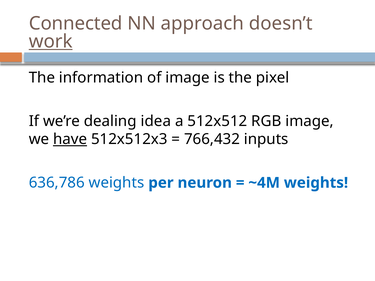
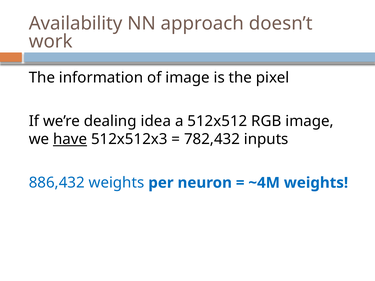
Connected: Connected -> Availability (76, 23)
work underline: present -> none (51, 41)
766,432: 766,432 -> 782,432 (212, 139)
636,786: 636,786 -> 886,432 (57, 183)
